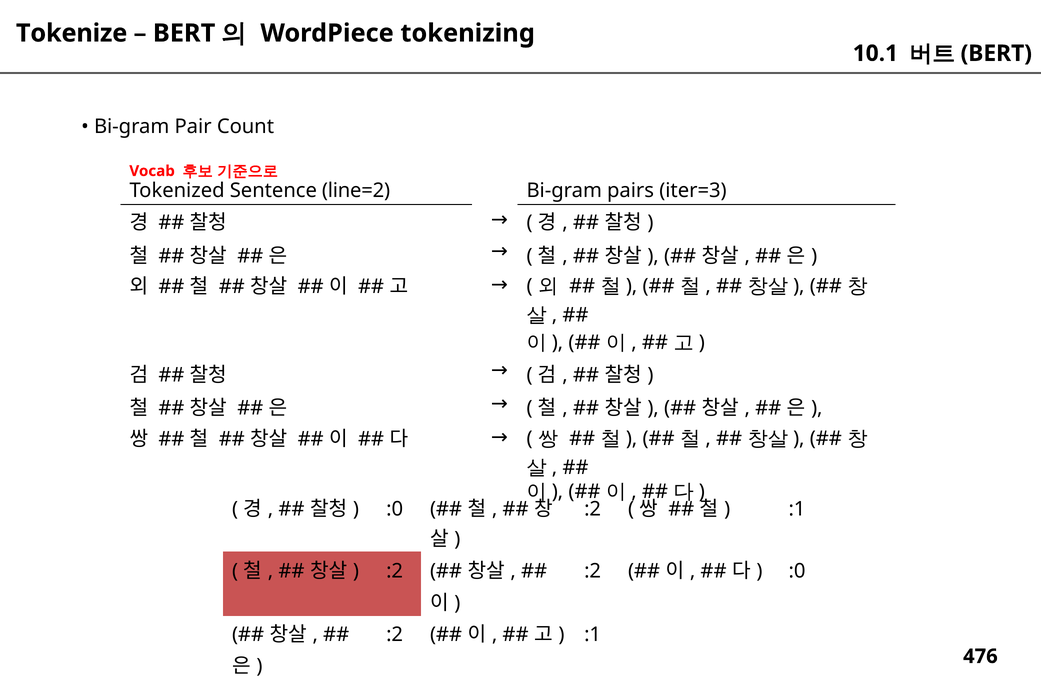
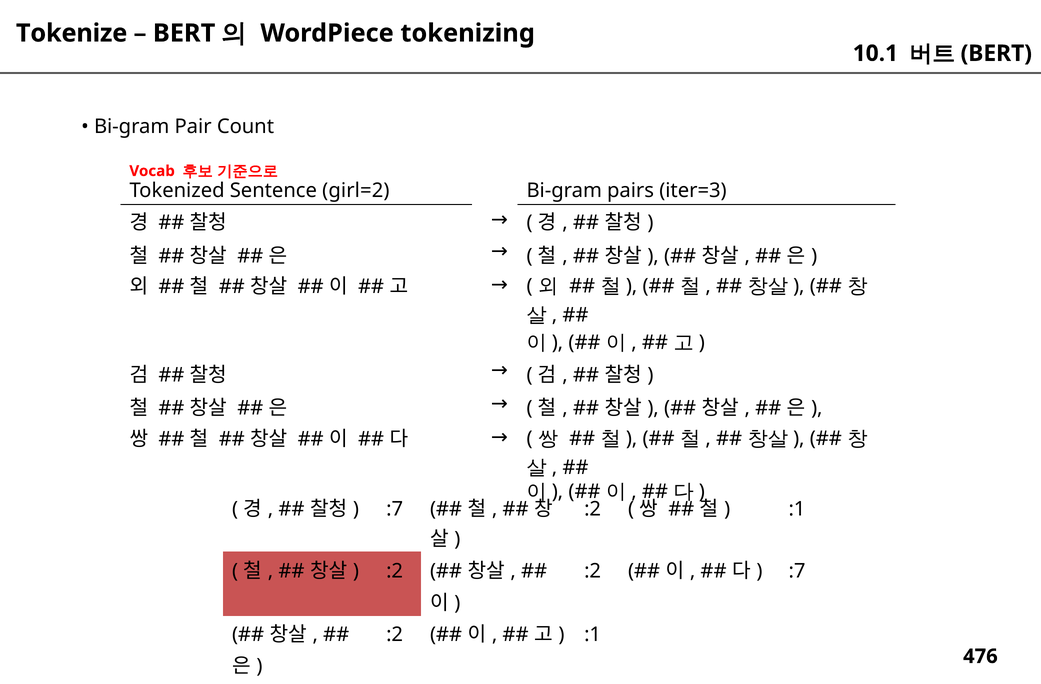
line=2: line=2 -> girl=2 (356, 191)
:0: :0 -> :7 (395, 509)
:0: :0 -> :7 (797, 571)
